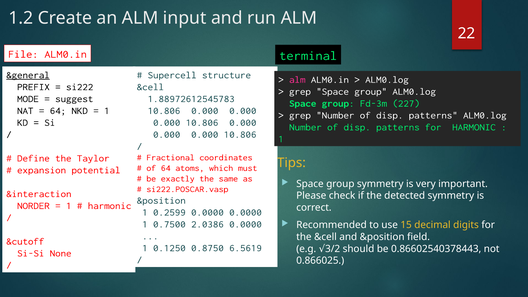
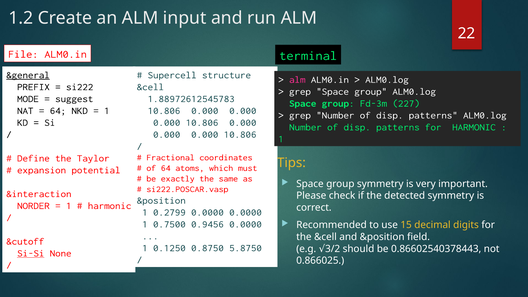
0.2599: 0.2599 -> 0.2799 (169, 212)
2.0386: 2.0386 -> 0.9456 (207, 224)
6.5619: 6.5619 -> 5.8750 (246, 248)
Si-Si underline: none -> present (31, 253)
